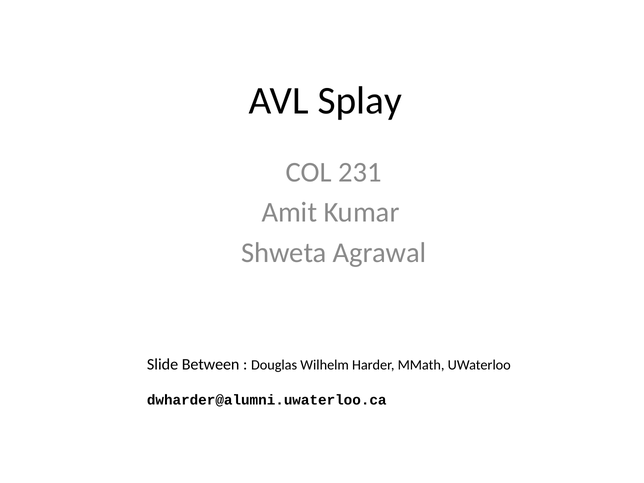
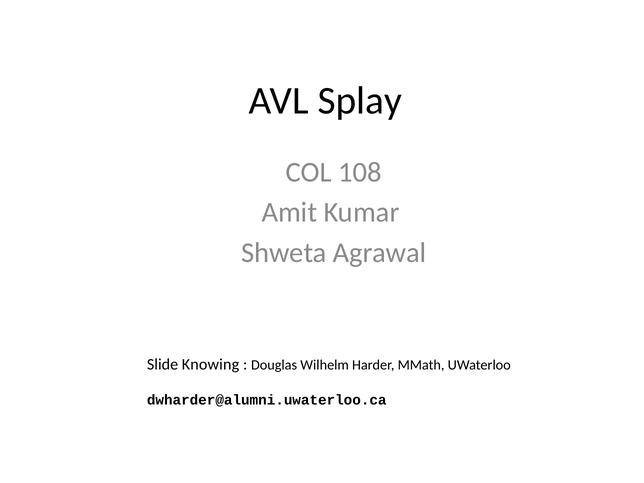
231: 231 -> 108 (360, 172)
Between: Between -> Knowing (211, 365)
